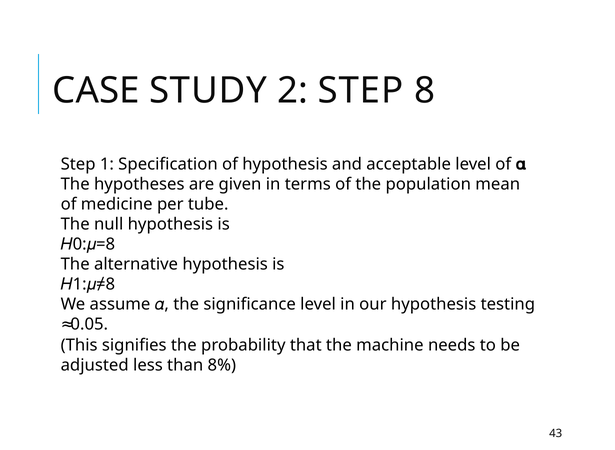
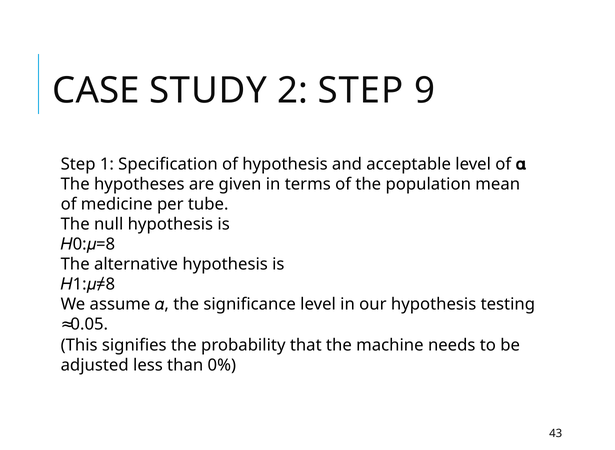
STEP 8: 8 -> 9 (425, 91)
8%: 8% -> 0% (222, 366)
